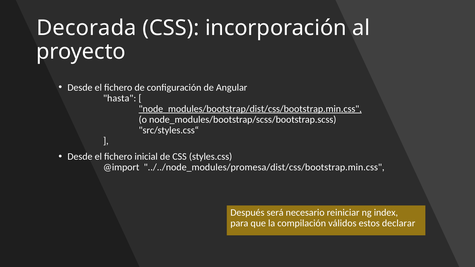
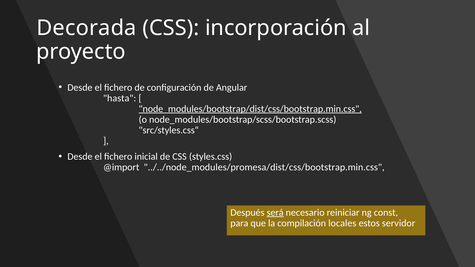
será underline: none -> present (275, 213)
index: index -> const (386, 213)
válidos: válidos -> locales (342, 223)
declarar: declarar -> servidor (399, 223)
